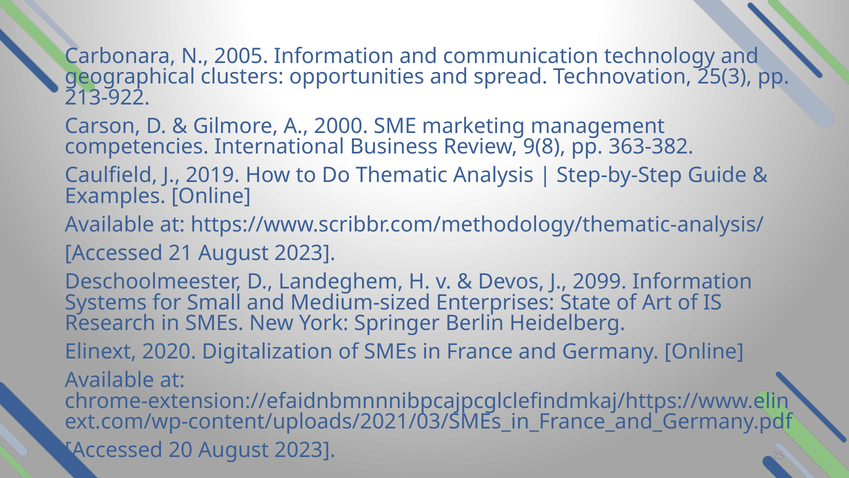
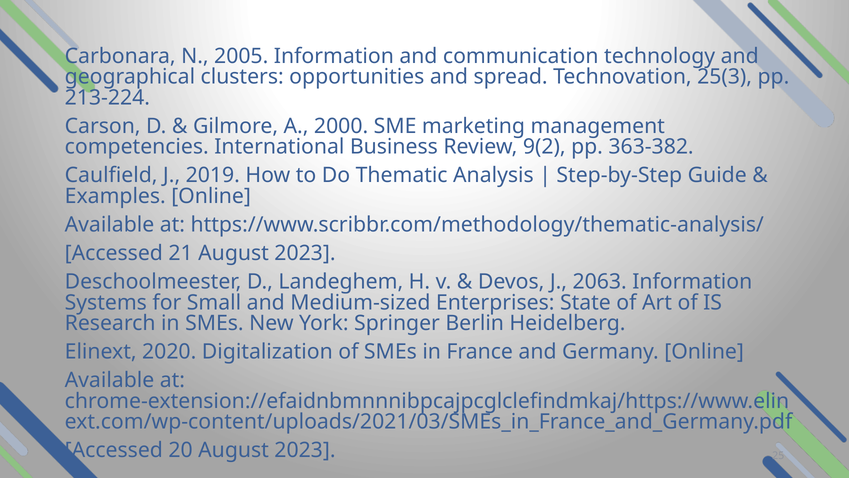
213-922: 213-922 -> 213-224 (107, 97)
9(8: 9(8 -> 9(2 (544, 147)
2099: 2099 -> 2063 (600, 282)
